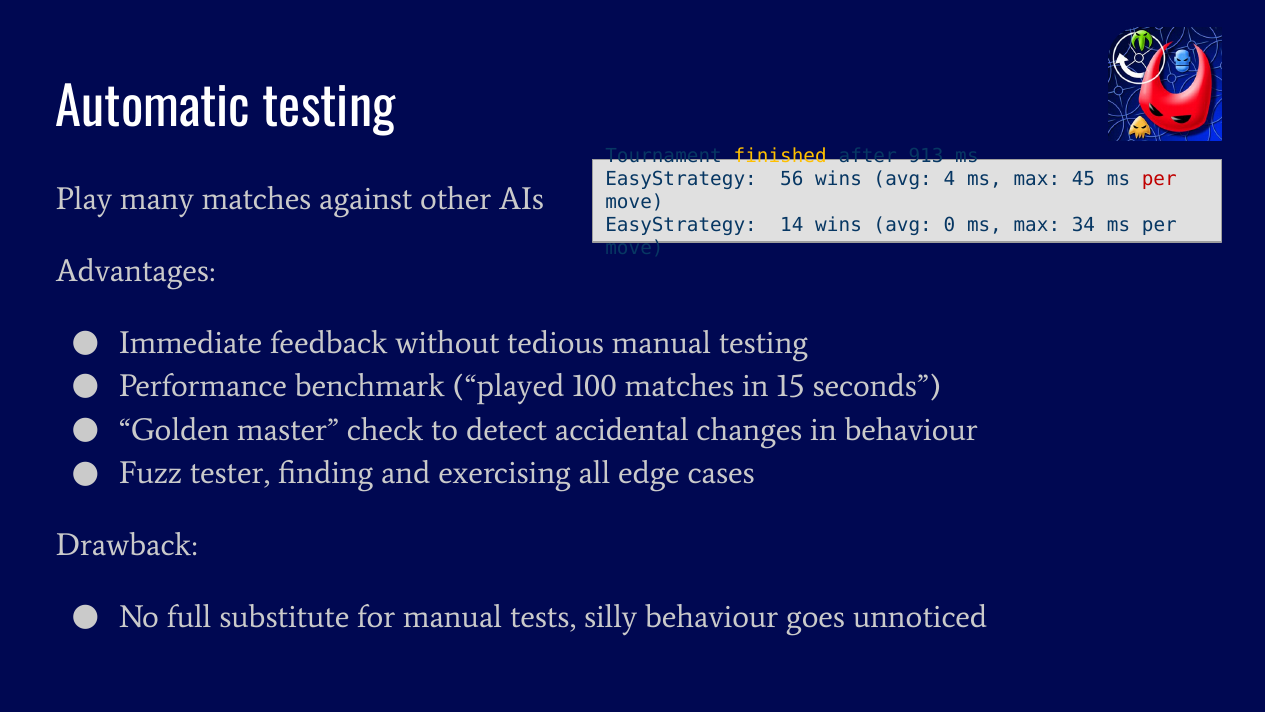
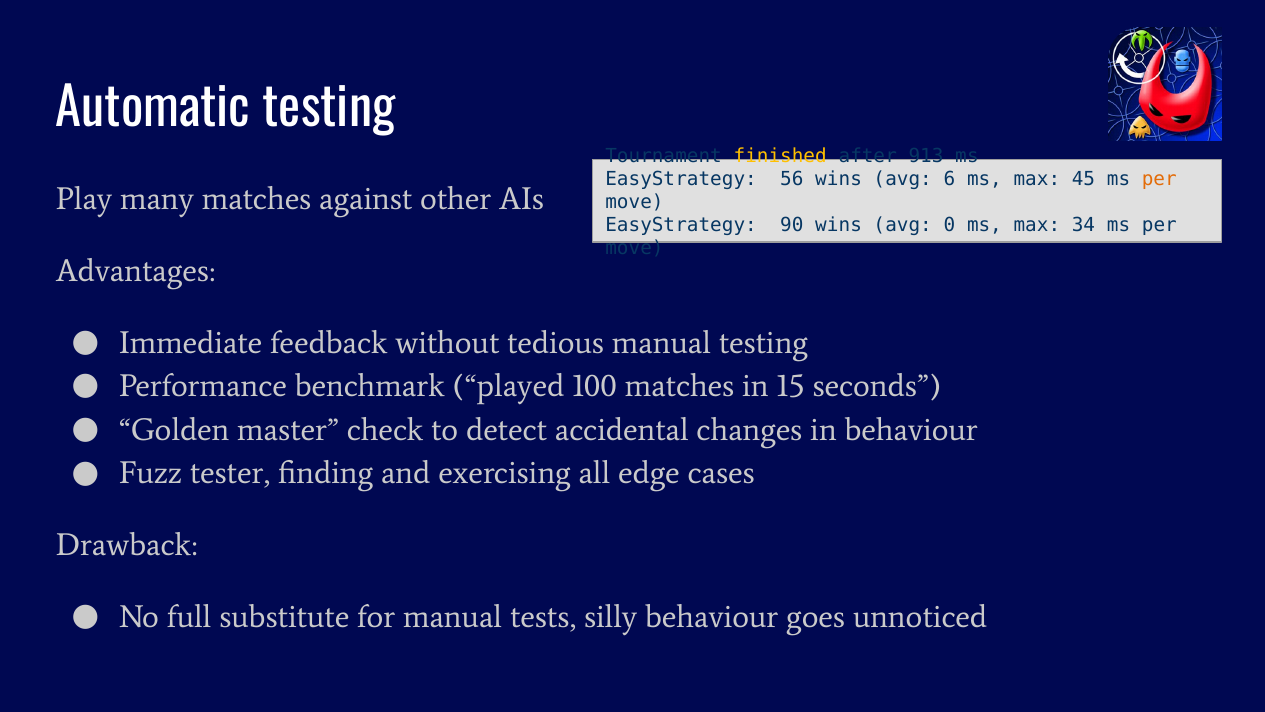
4: 4 -> 6 (949, 179)
per colour: red -> orange (1159, 179)
14: 14 -> 90 (792, 225)
